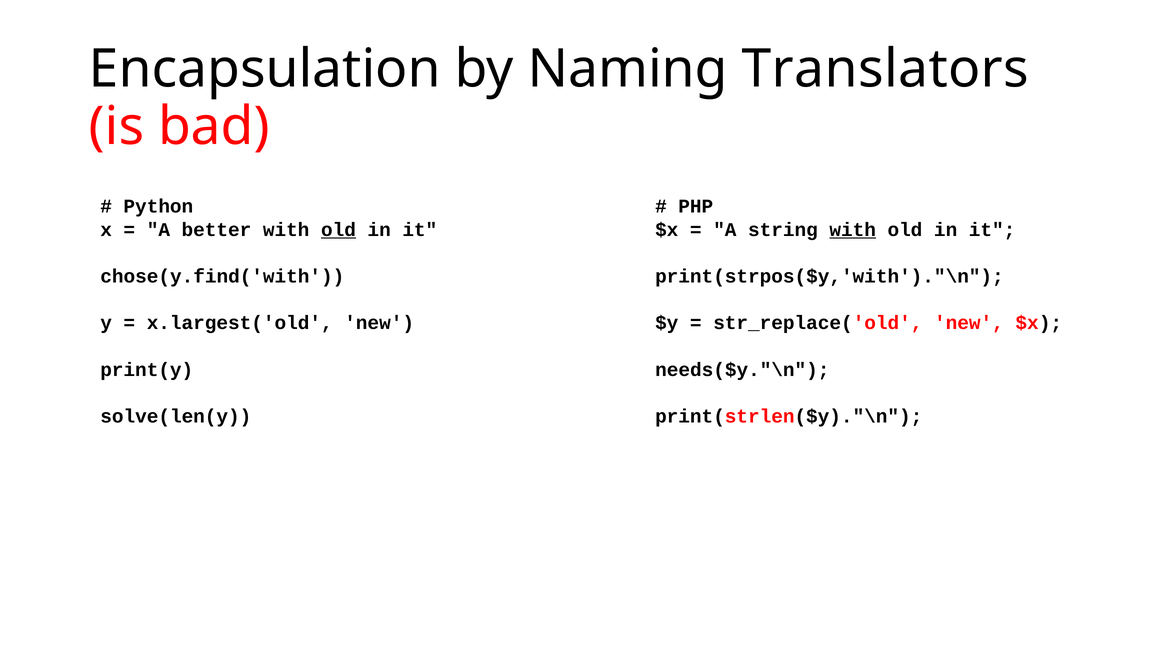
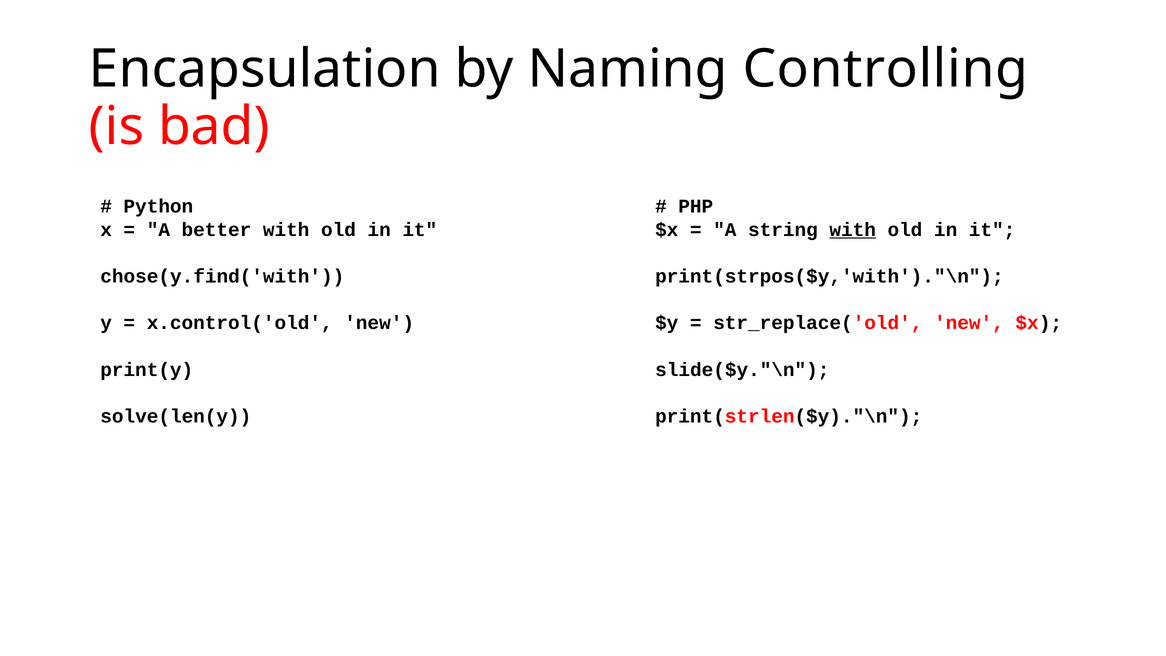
Translators: Translators -> Controlling (885, 69)
old underline: present -> none (339, 230)
x.largest('old: x.largest('old -> x.control('old (240, 323)
needs($y."\n: needs($y."\n -> slide($y."\n (742, 370)
